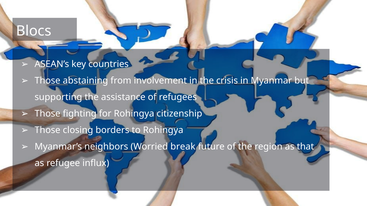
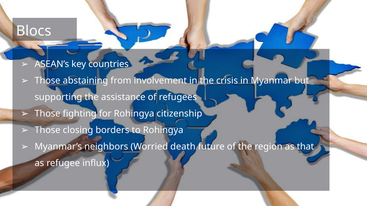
break: break -> death (183, 147)
